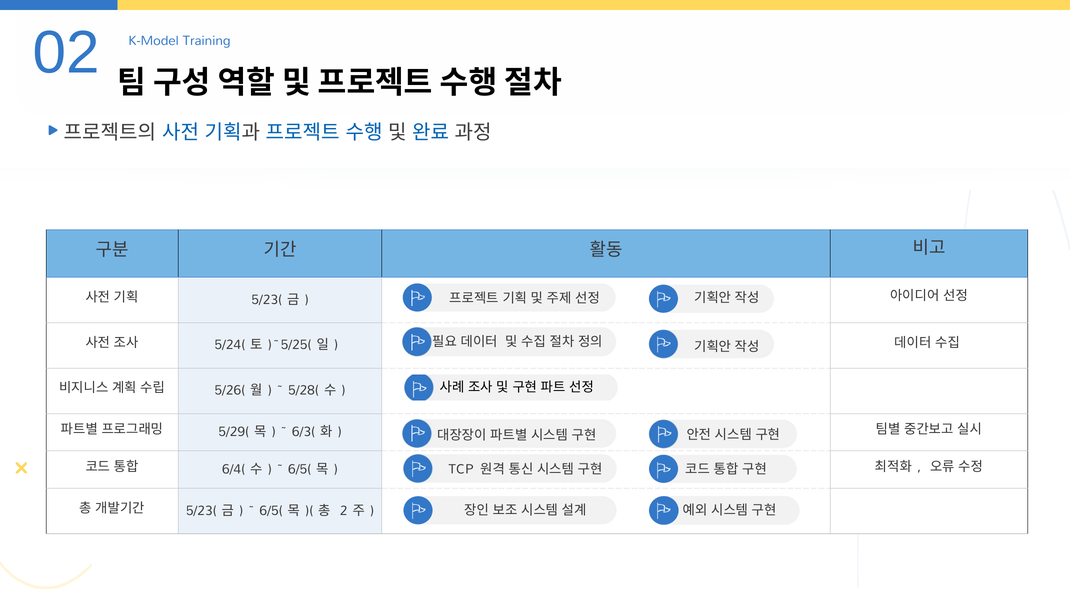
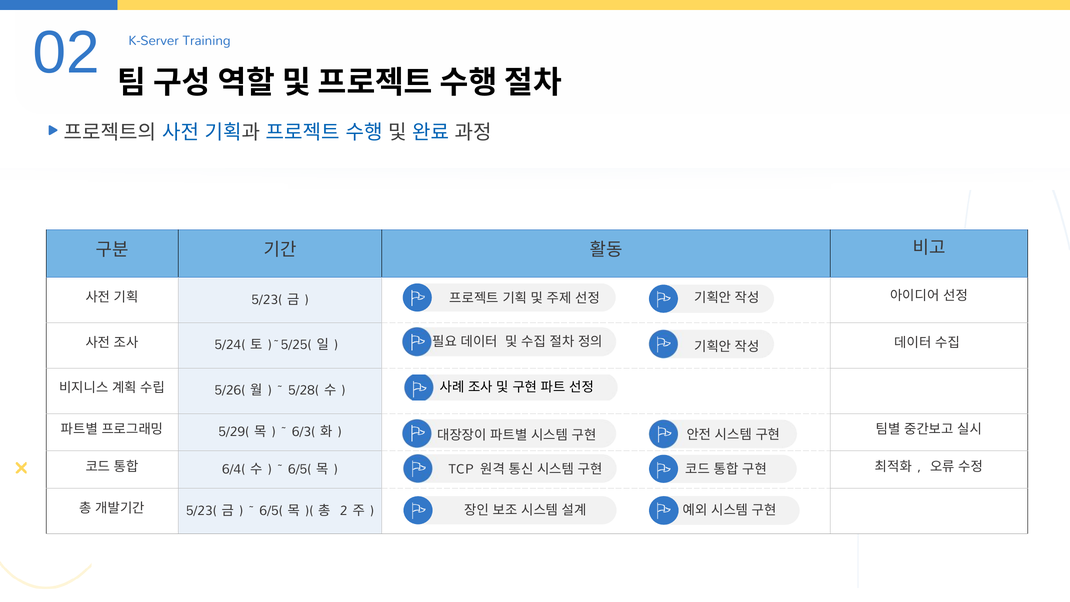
K-Model: K-Model -> K-Server (154, 41)
